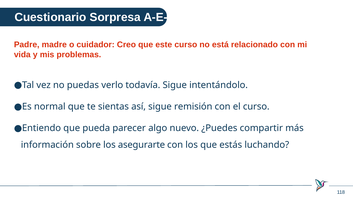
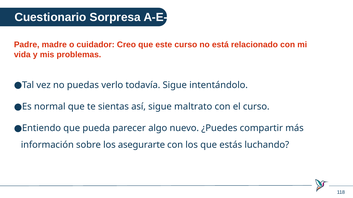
remisión: remisión -> maltrato (193, 107)
